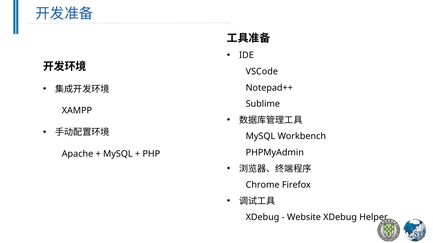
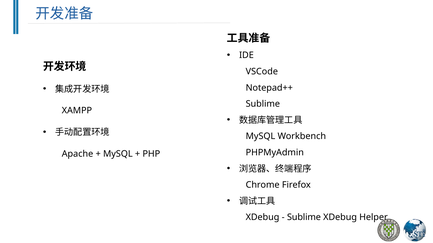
Website: Website -> Sublime (304, 218)
